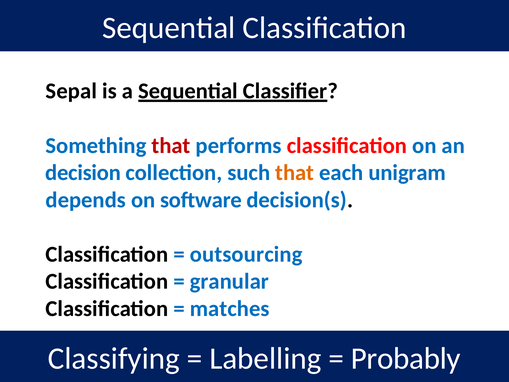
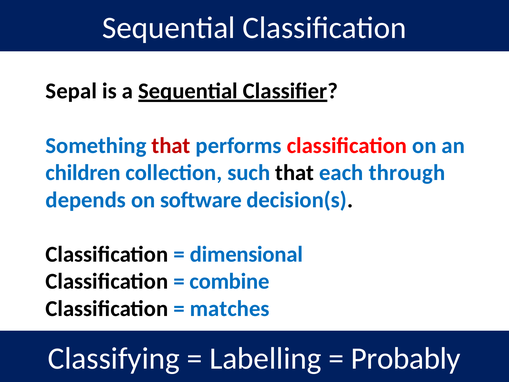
decision: decision -> children (83, 173)
that colour: orange -> black (295, 173)
unigram: unigram -> through (407, 173)
outsourcing: outsourcing -> dimensional (246, 254)
granular: granular -> combine (230, 281)
